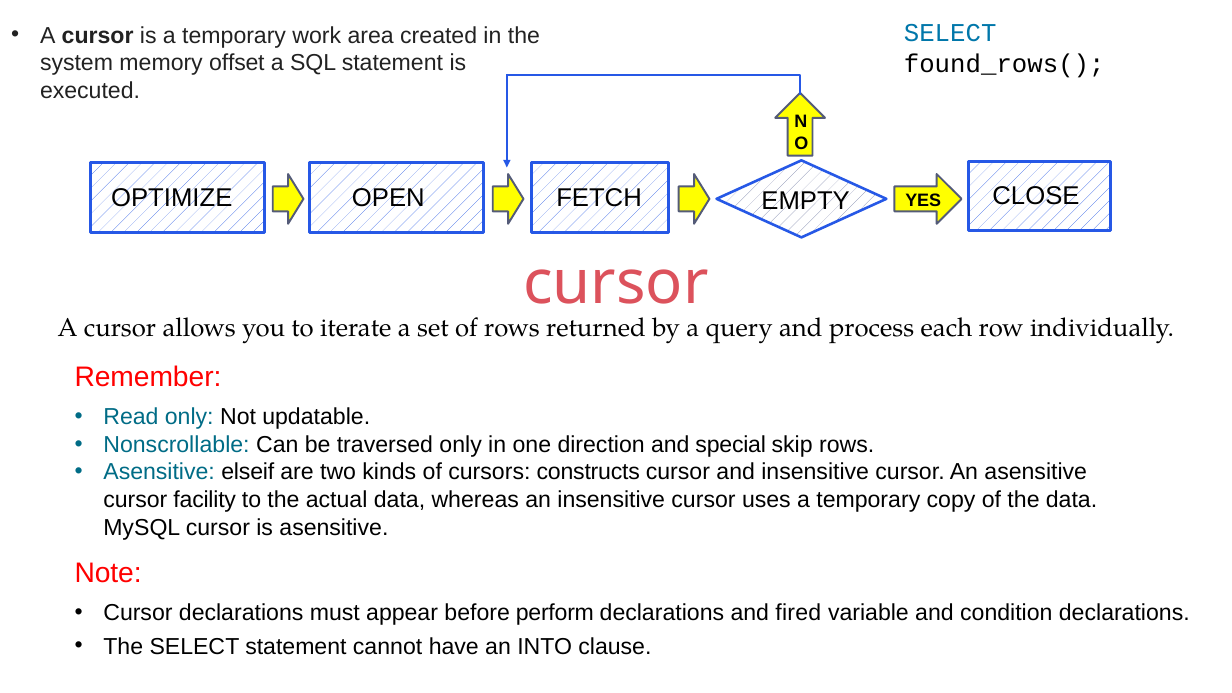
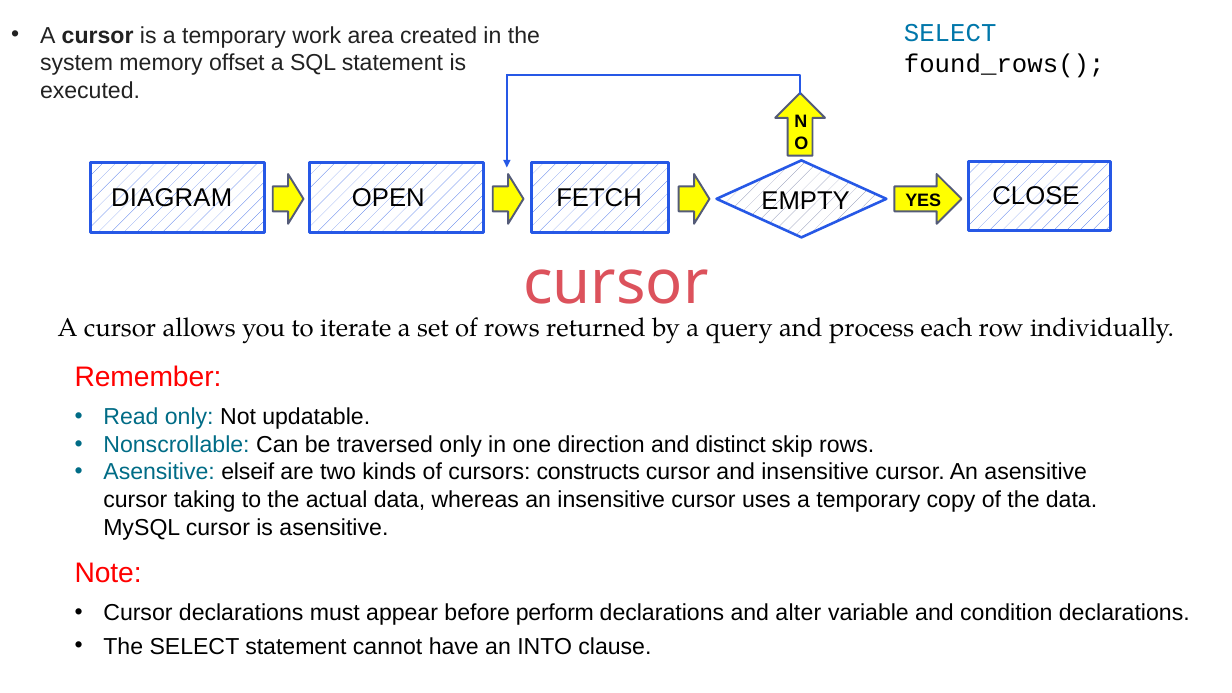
OPTIMIZE: OPTIMIZE -> DIAGRAM (172, 198)
special: special -> distinct (731, 445)
facility: facility -> taking (205, 500)
fired: fired -> alter (798, 613)
